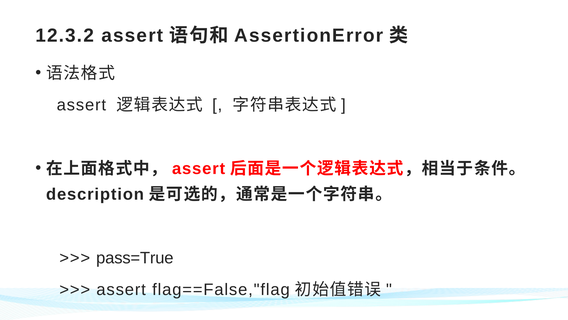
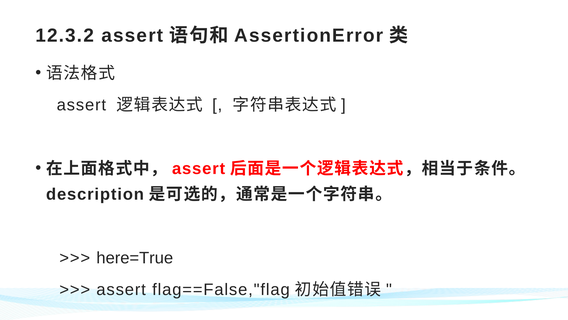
pass=True: pass=True -> here=True (135, 258)
